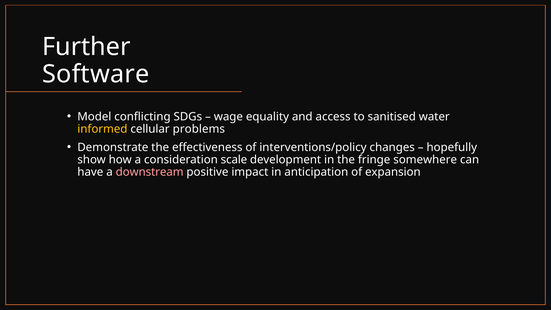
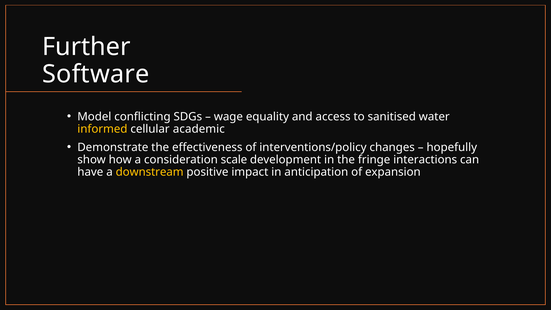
problems: problems -> academic (199, 129)
somewhere: somewhere -> interactions (425, 160)
downstream colour: pink -> yellow (150, 172)
